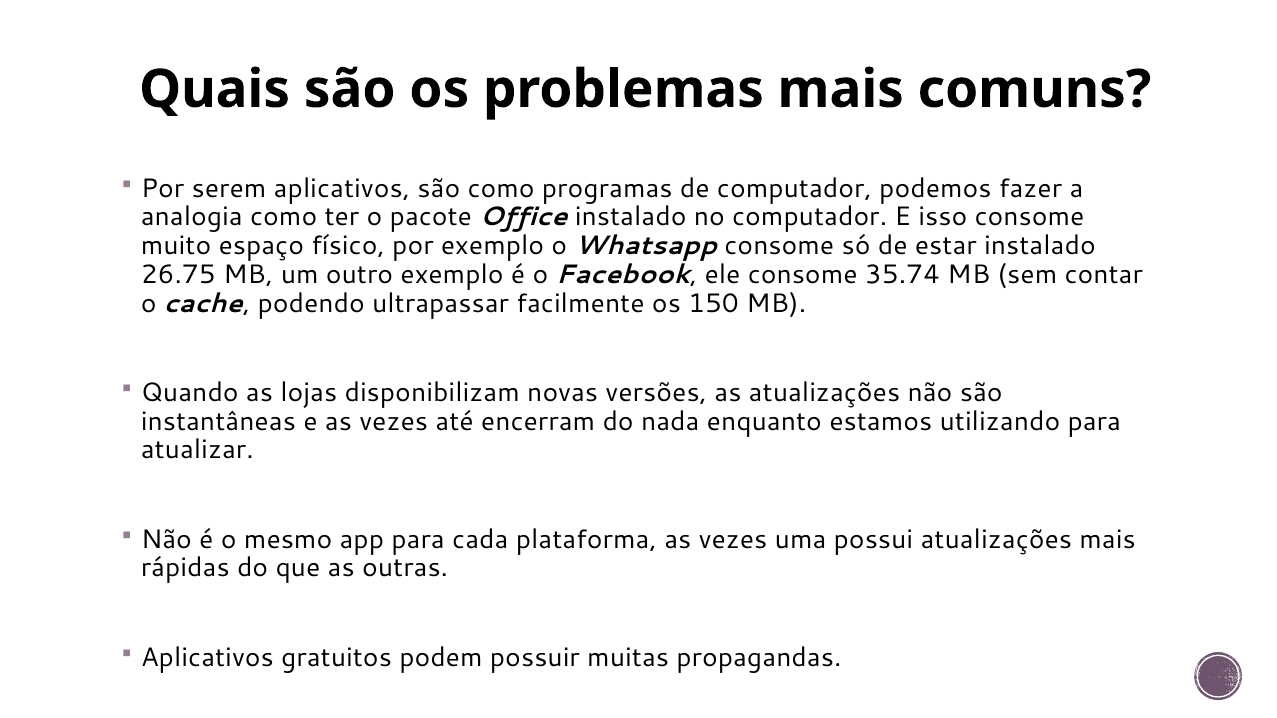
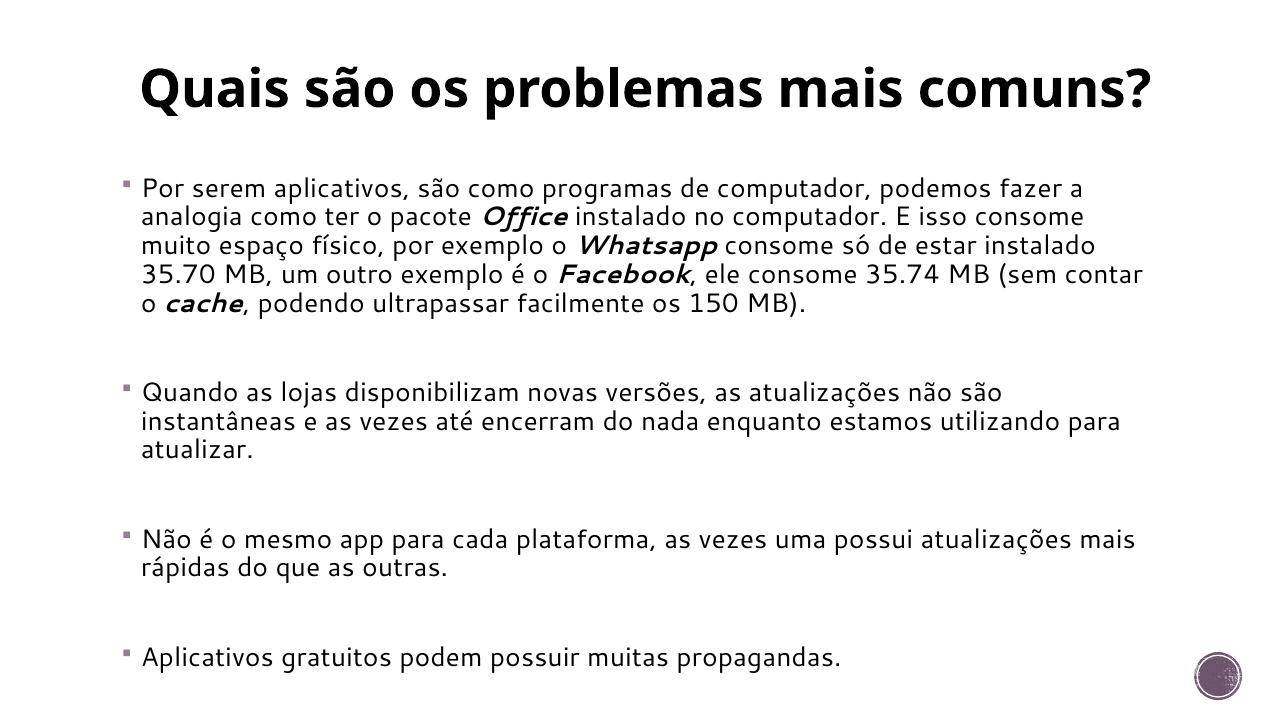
26.75: 26.75 -> 35.70 (178, 275)
